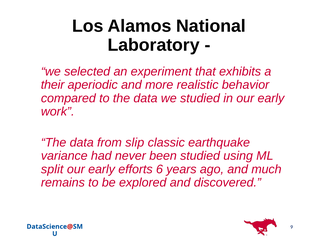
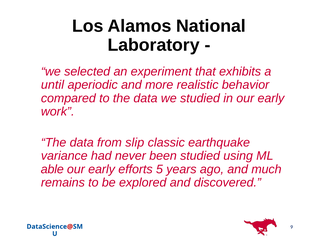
their: their -> until (53, 85)
split: split -> able (52, 170)
6: 6 -> 5 (159, 170)
